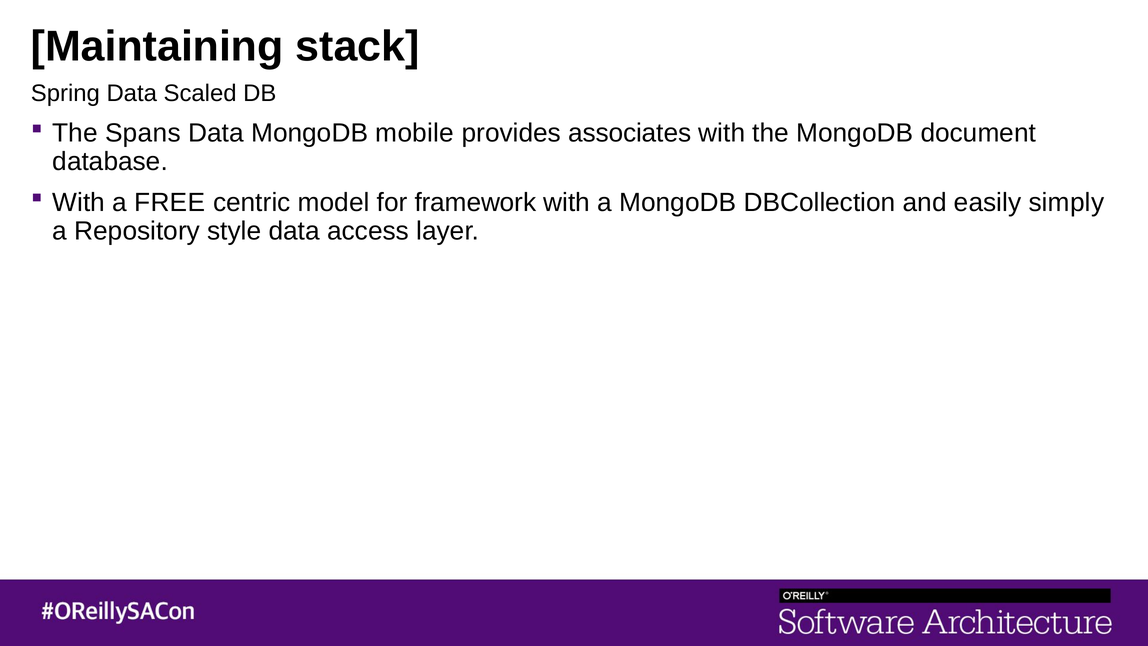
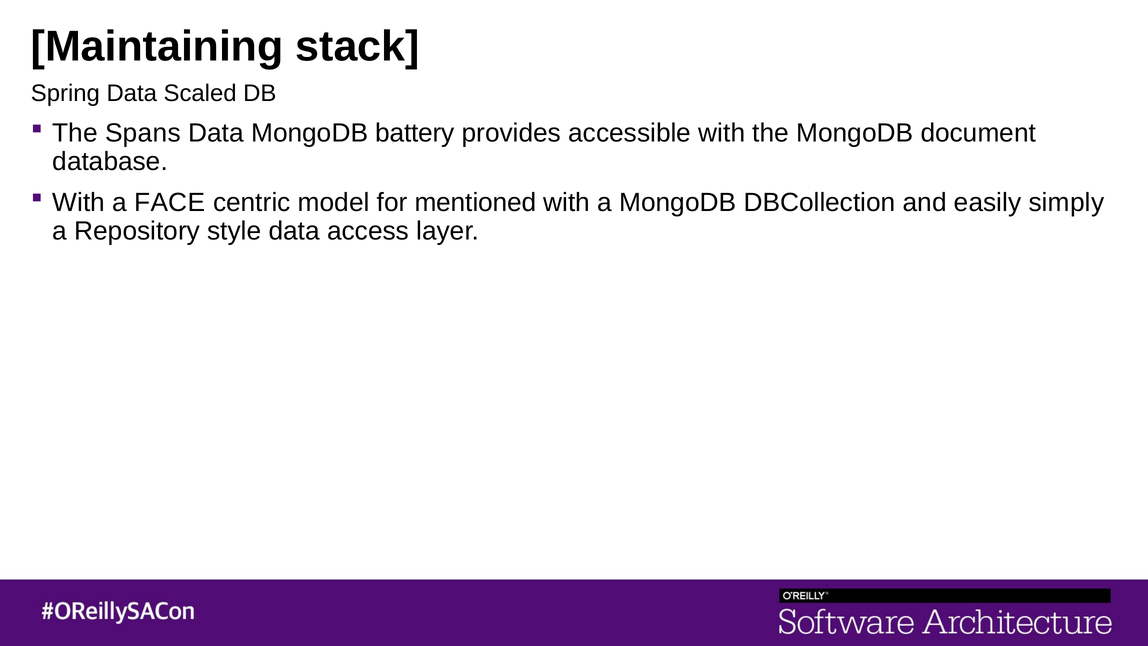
mobile: mobile -> battery (415, 133)
associates: associates -> accessible (630, 133)
FREE: FREE -> FACE (170, 203)
framework: framework -> mentioned (475, 203)
